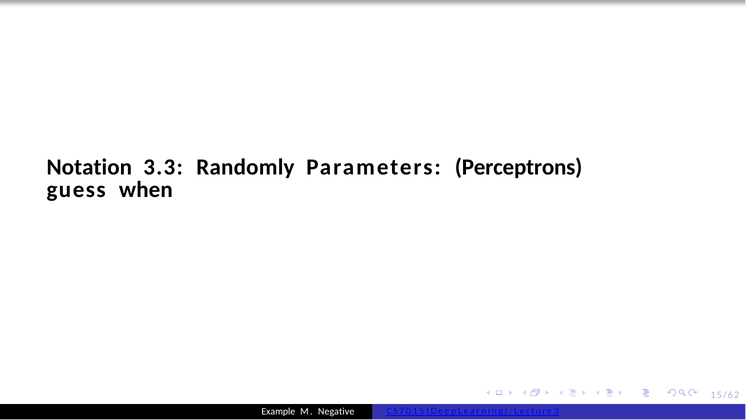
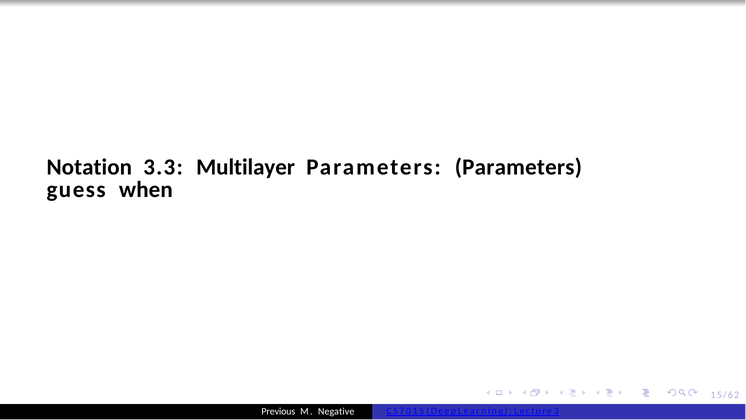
Randomly: Randomly -> Multilayer (246, 167)
Parameters Perceptrons: Perceptrons -> Parameters (518, 167)
Example: Example -> Previous (278, 411)
